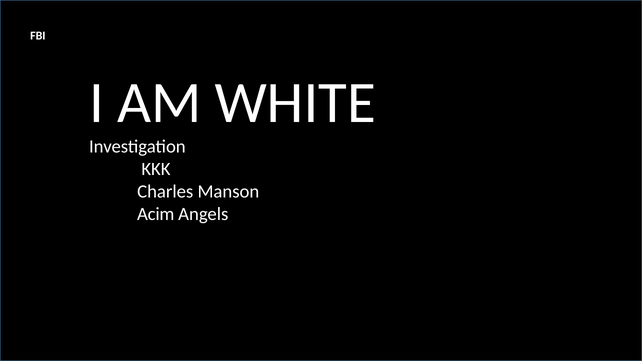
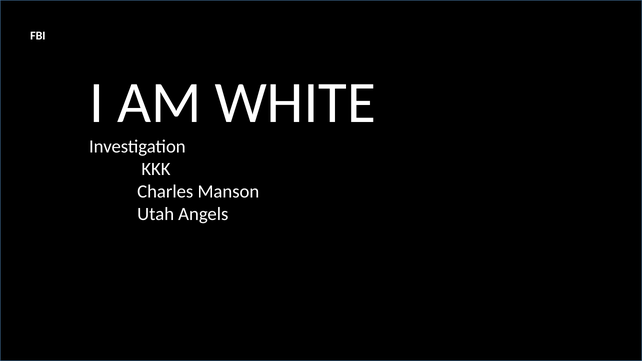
Acim: Acim -> Utah (156, 214)
